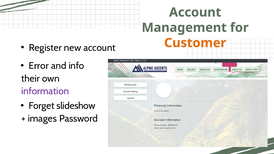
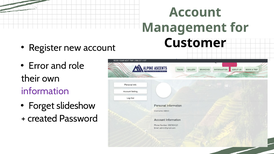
Customer colour: orange -> black (195, 43)
info: info -> role (76, 66)
images: images -> created (42, 119)
